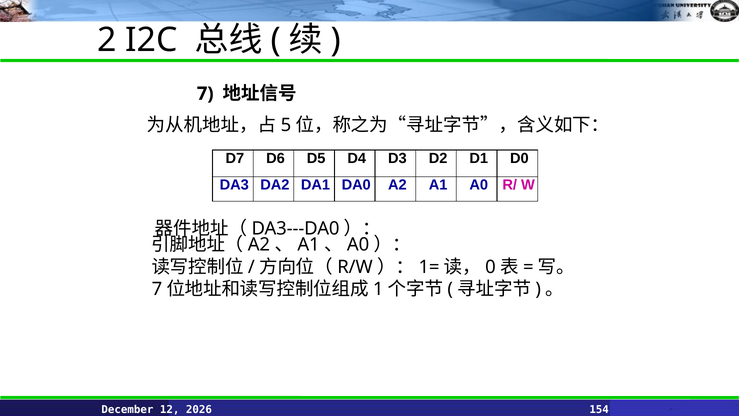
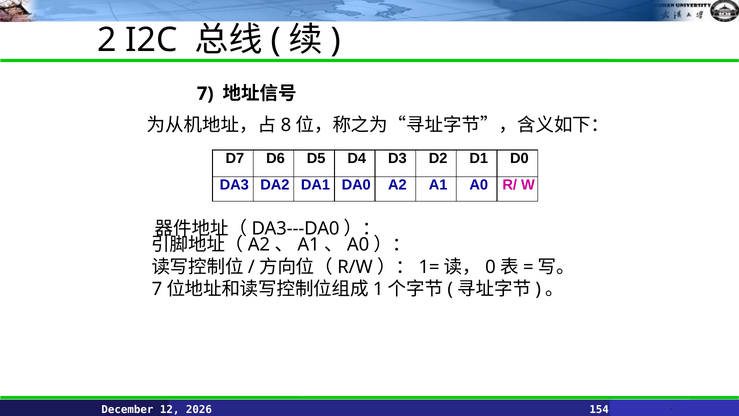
5: 5 -> 8 (286, 125)
